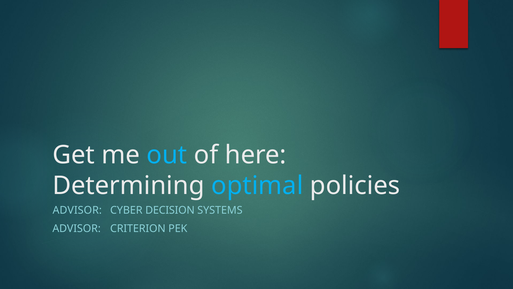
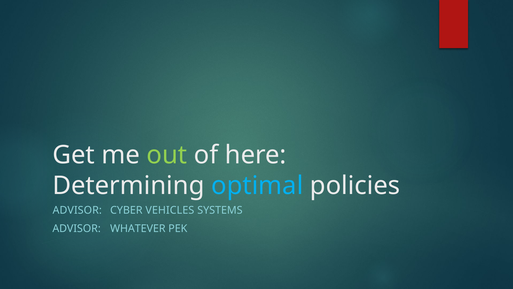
out colour: light blue -> light green (167, 155)
DECISION: DECISION -> VEHICLES (170, 210)
CRITERION: CRITERION -> WHATEVER (138, 228)
